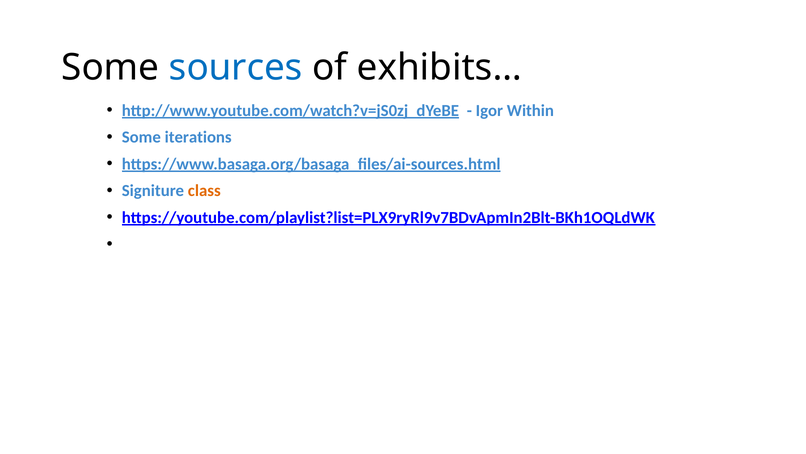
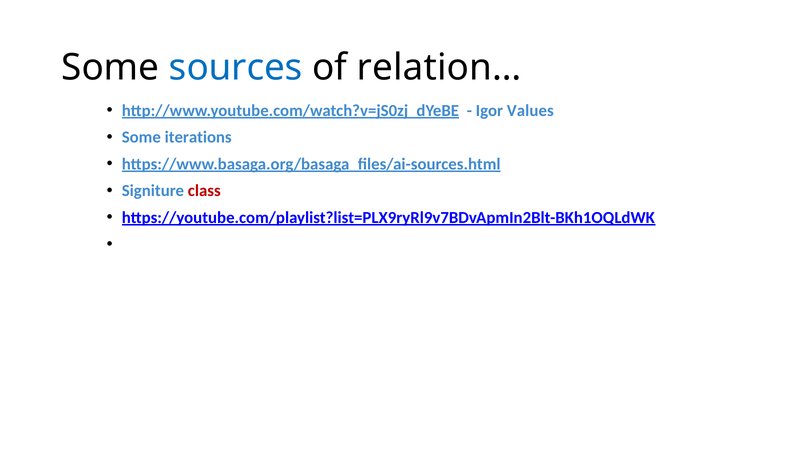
exhibits…: exhibits… -> relation… (439, 68)
Within: Within -> Values (530, 110)
class colour: orange -> red (204, 190)
